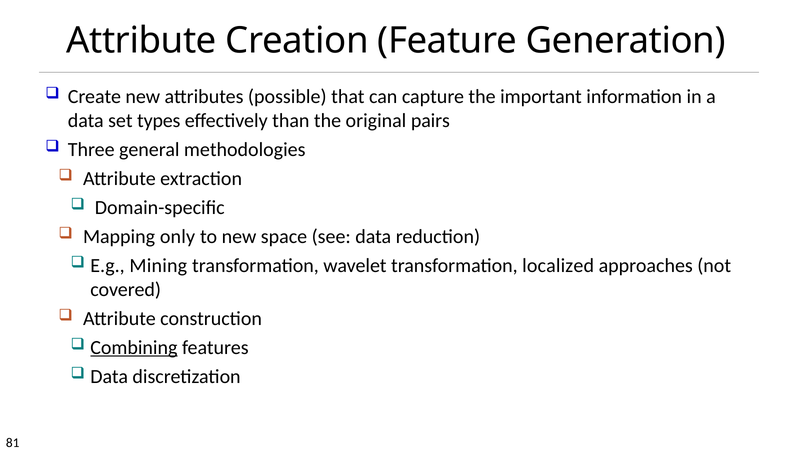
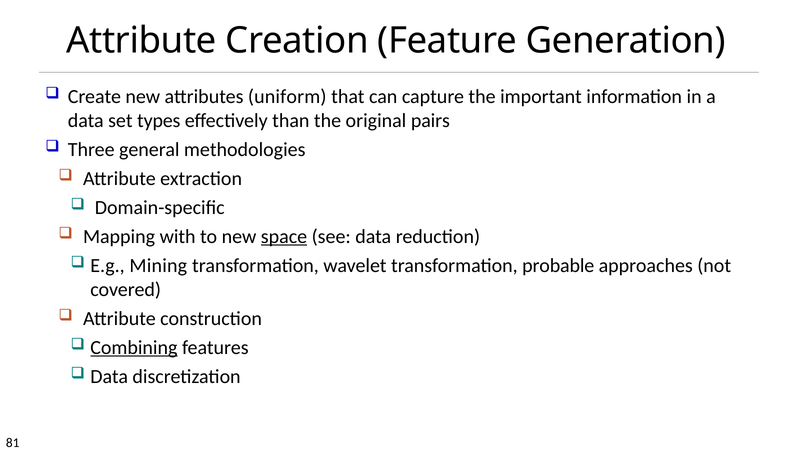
possible: possible -> uniform (287, 96)
only: only -> with (178, 236)
space underline: none -> present (284, 236)
localized: localized -> probable (558, 265)
